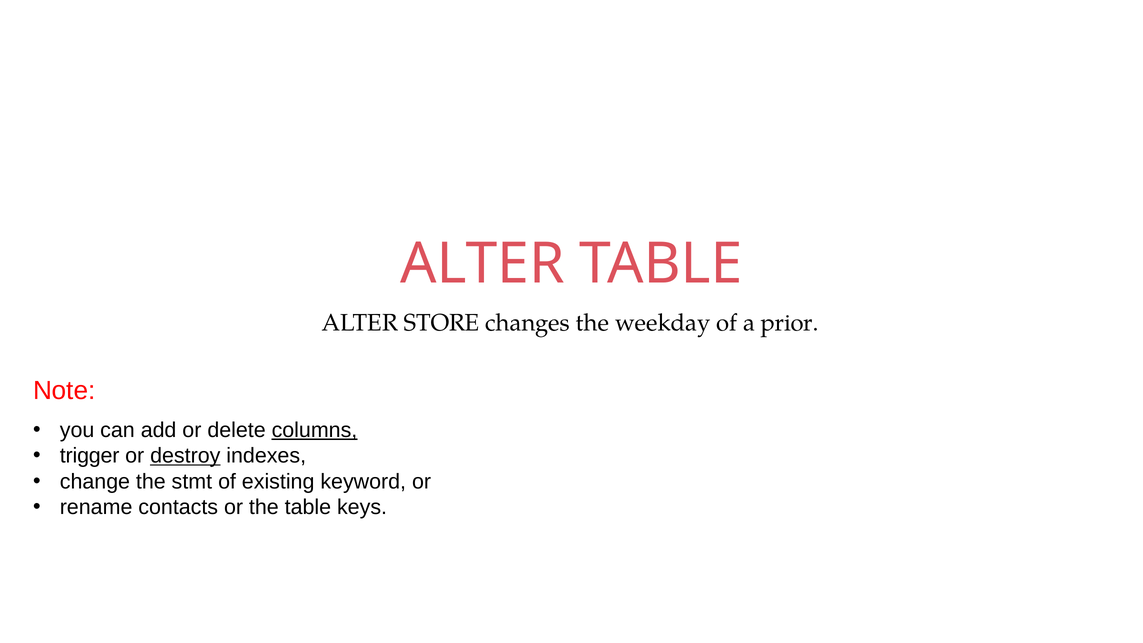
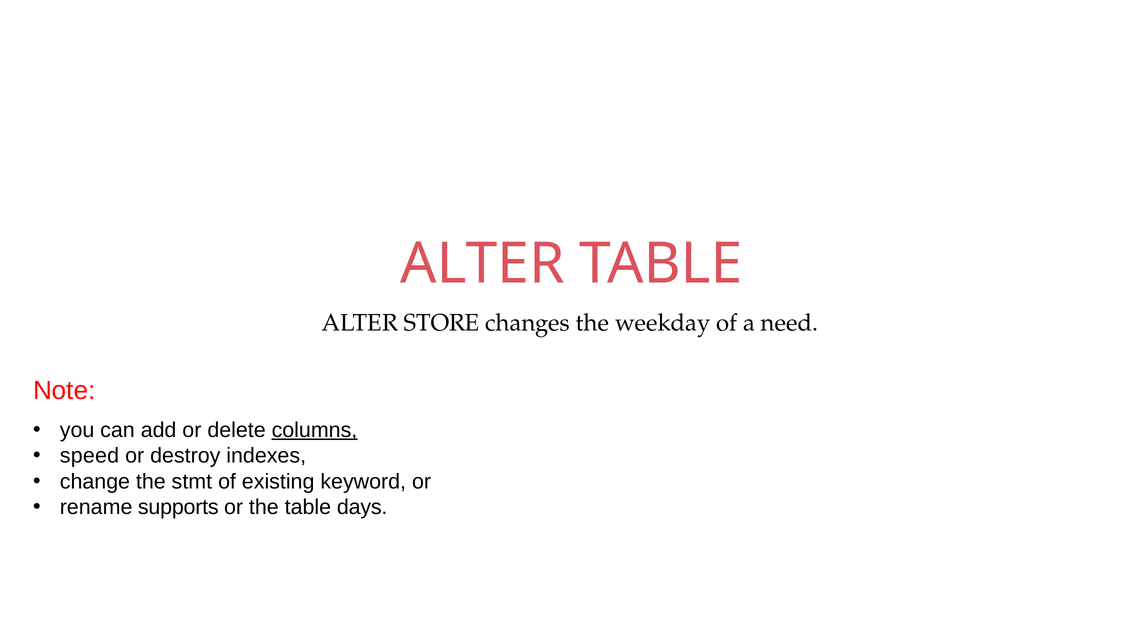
prior: prior -> need (790, 323)
trigger: trigger -> speed (89, 456)
destroy underline: present -> none (185, 456)
contacts: contacts -> supports (178, 507)
keys: keys -> days (362, 507)
